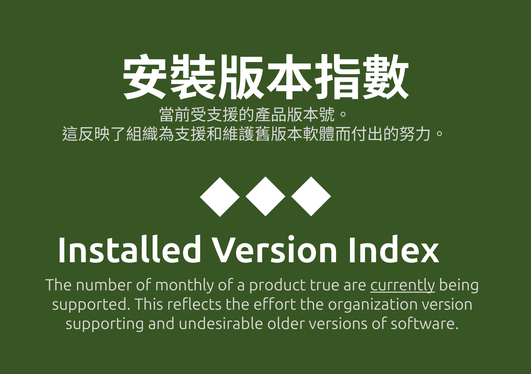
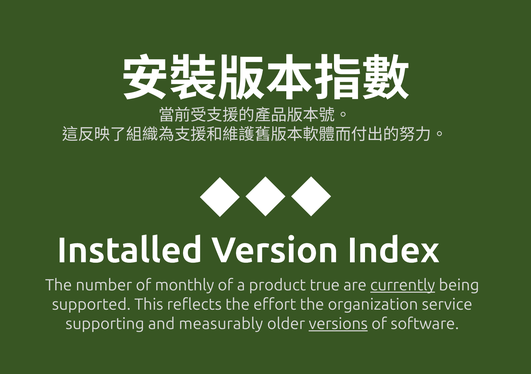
organization version: version -> service (447, 305)
undesirable: undesirable -> measurably (221, 324)
versions underline: none -> present (338, 324)
